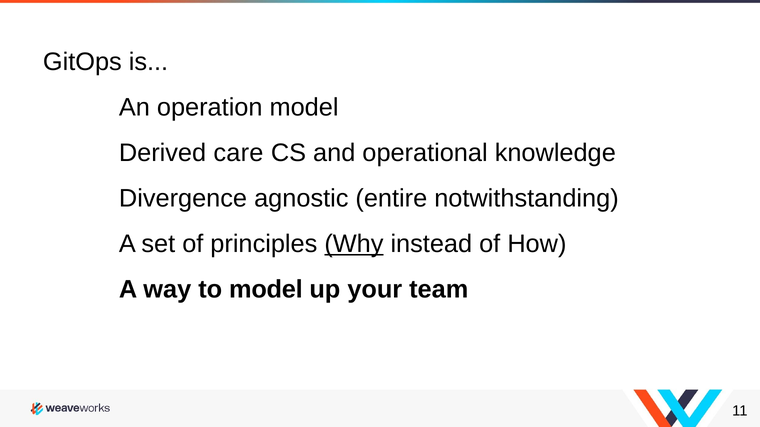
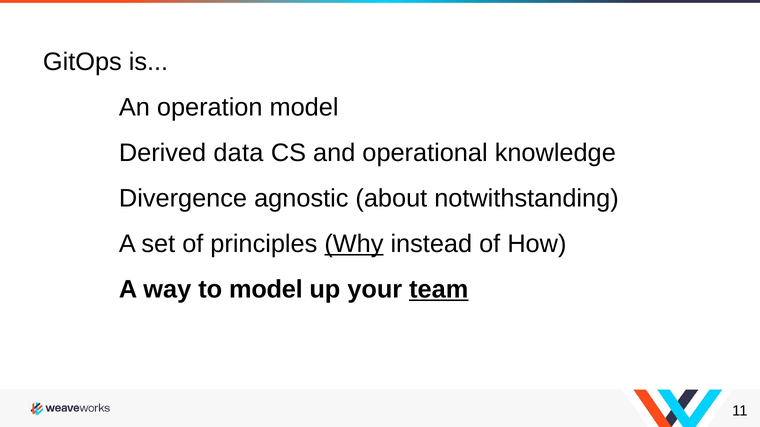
care: care -> data (238, 153)
entire: entire -> about (391, 199)
team underline: none -> present (439, 290)
